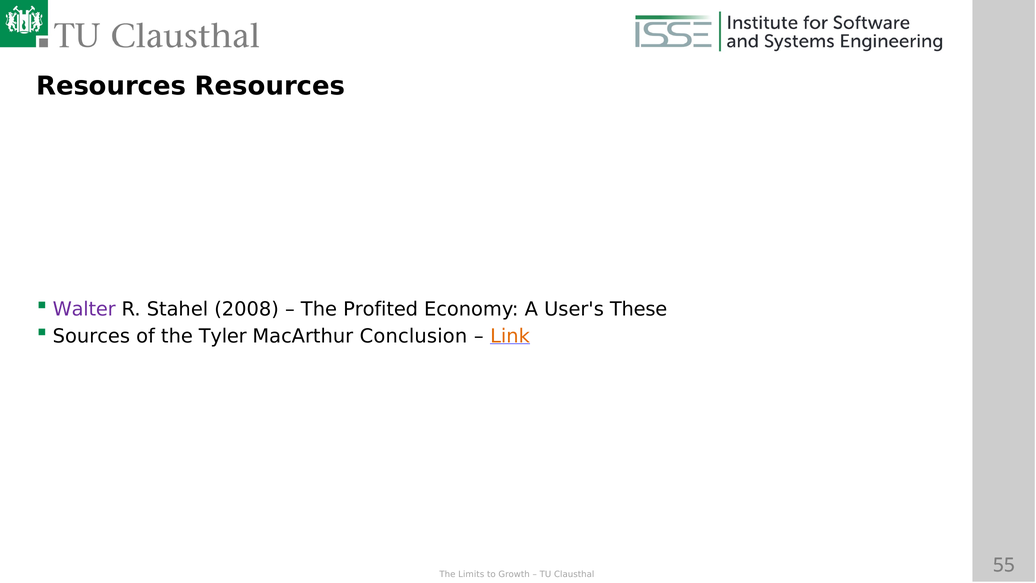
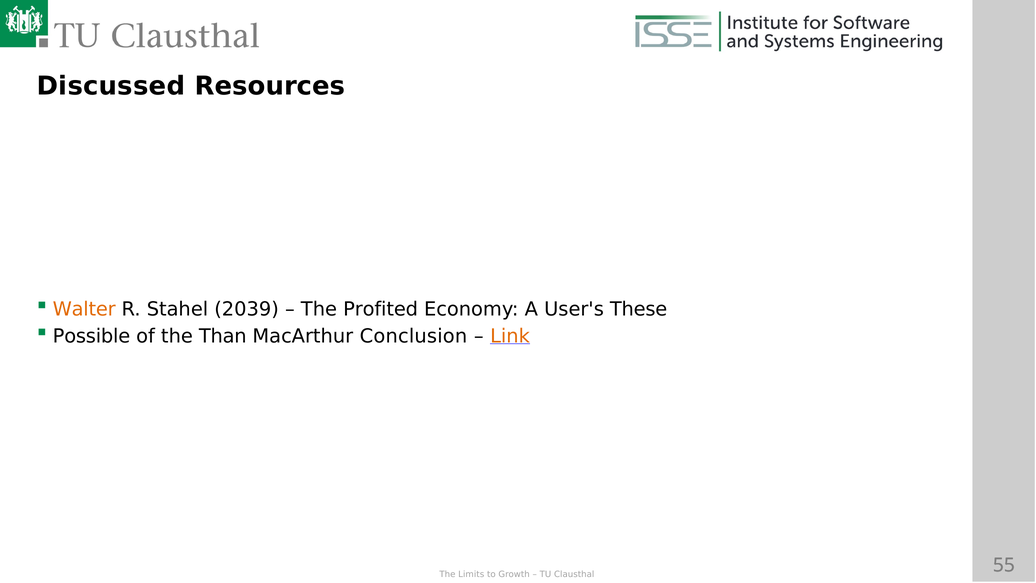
Resources: Resources -> Discussed (111, 86)
Walter colour: purple -> orange (84, 309)
2008: 2008 -> 2039 (247, 309)
Sources: Sources -> Possible (91, 336)
Tyler: Tyler -> Than (223, 336)
